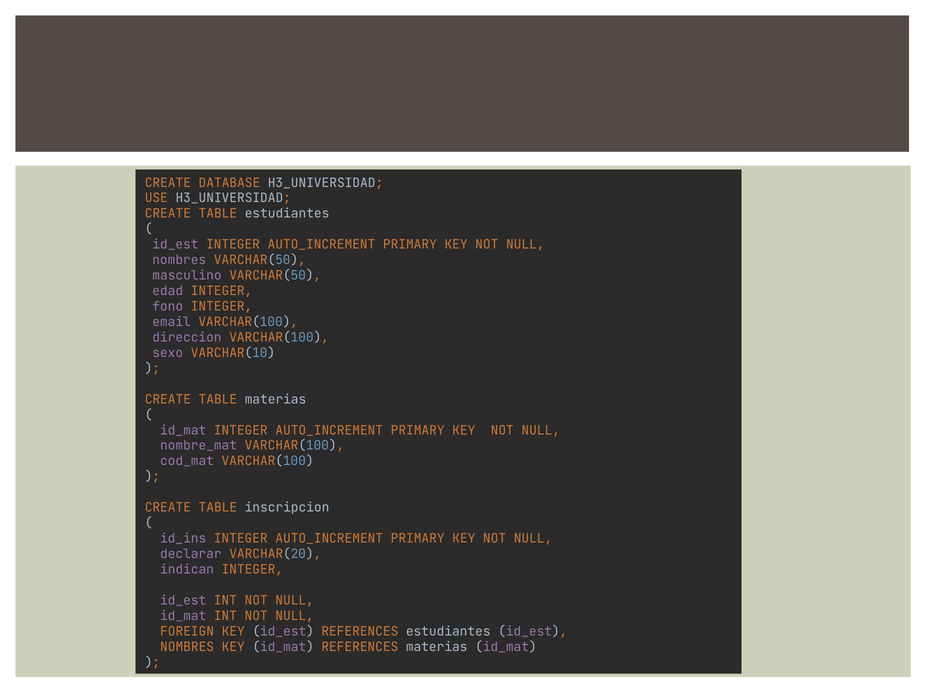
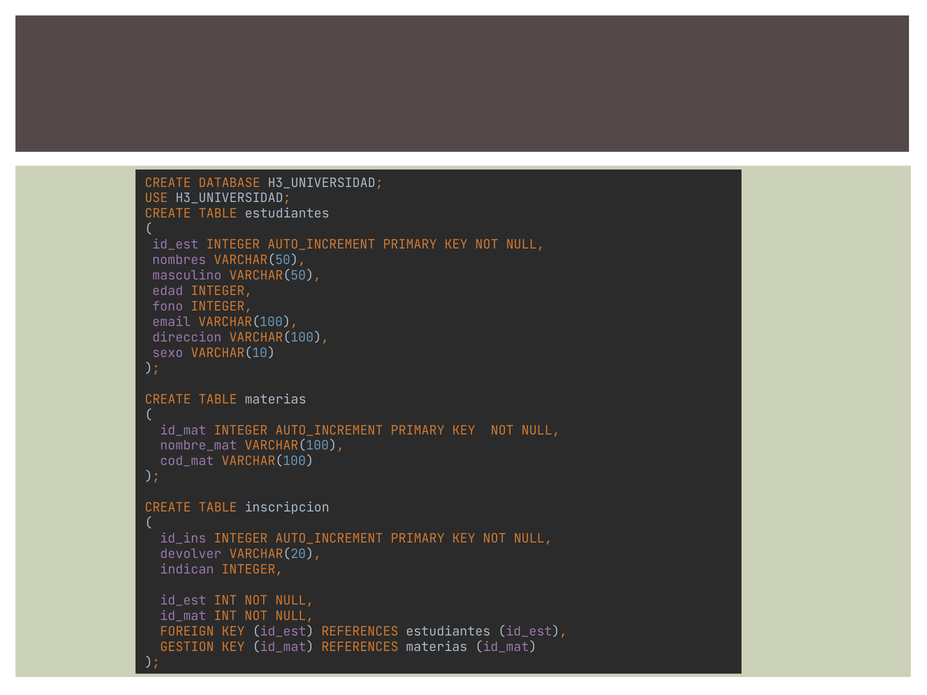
declarar: declarar -> devolver (191, 554)
NOMBRES: NOMBRES -> GESTION (187, 647)
